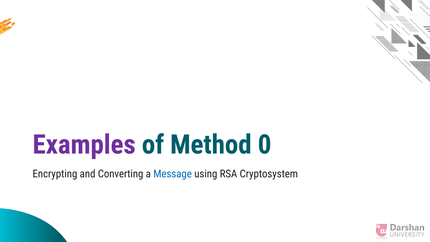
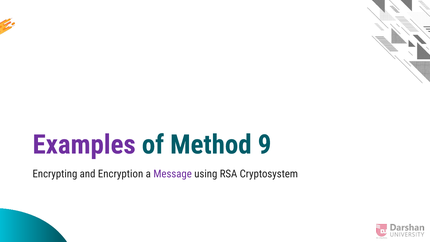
0: 0 -> 9 (265, 145)
Converting: Converting -> Encryption (121, 174)
Message colour: blue -> purple (173, 174)
